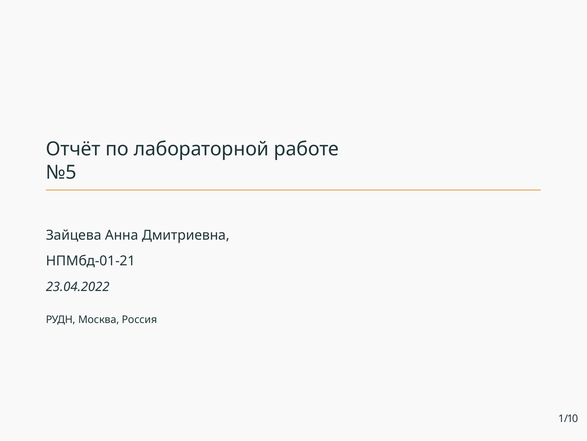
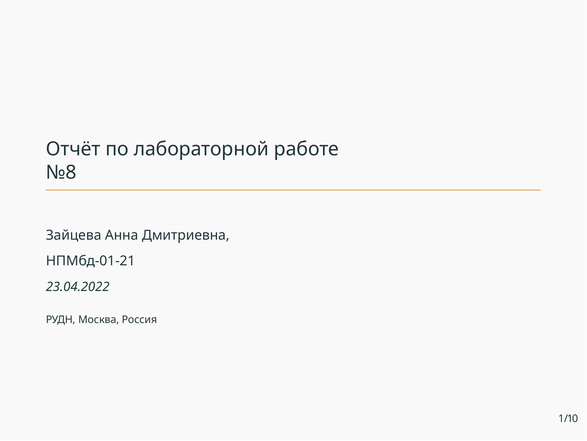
№5: №5 -> №8 (61, 172)
